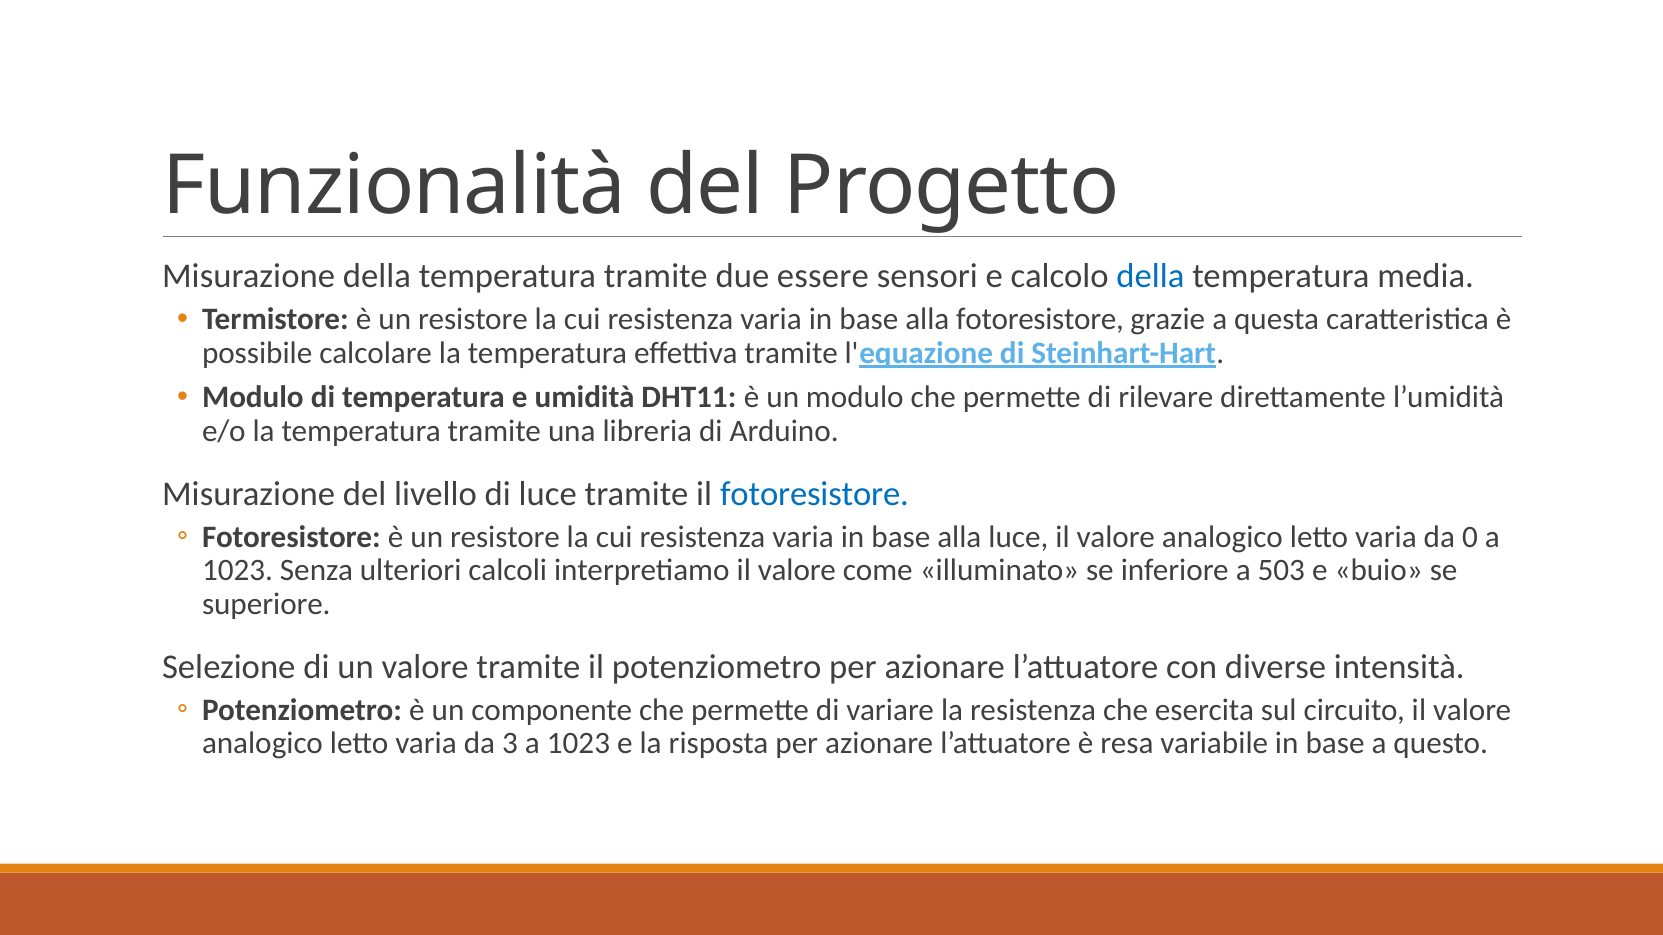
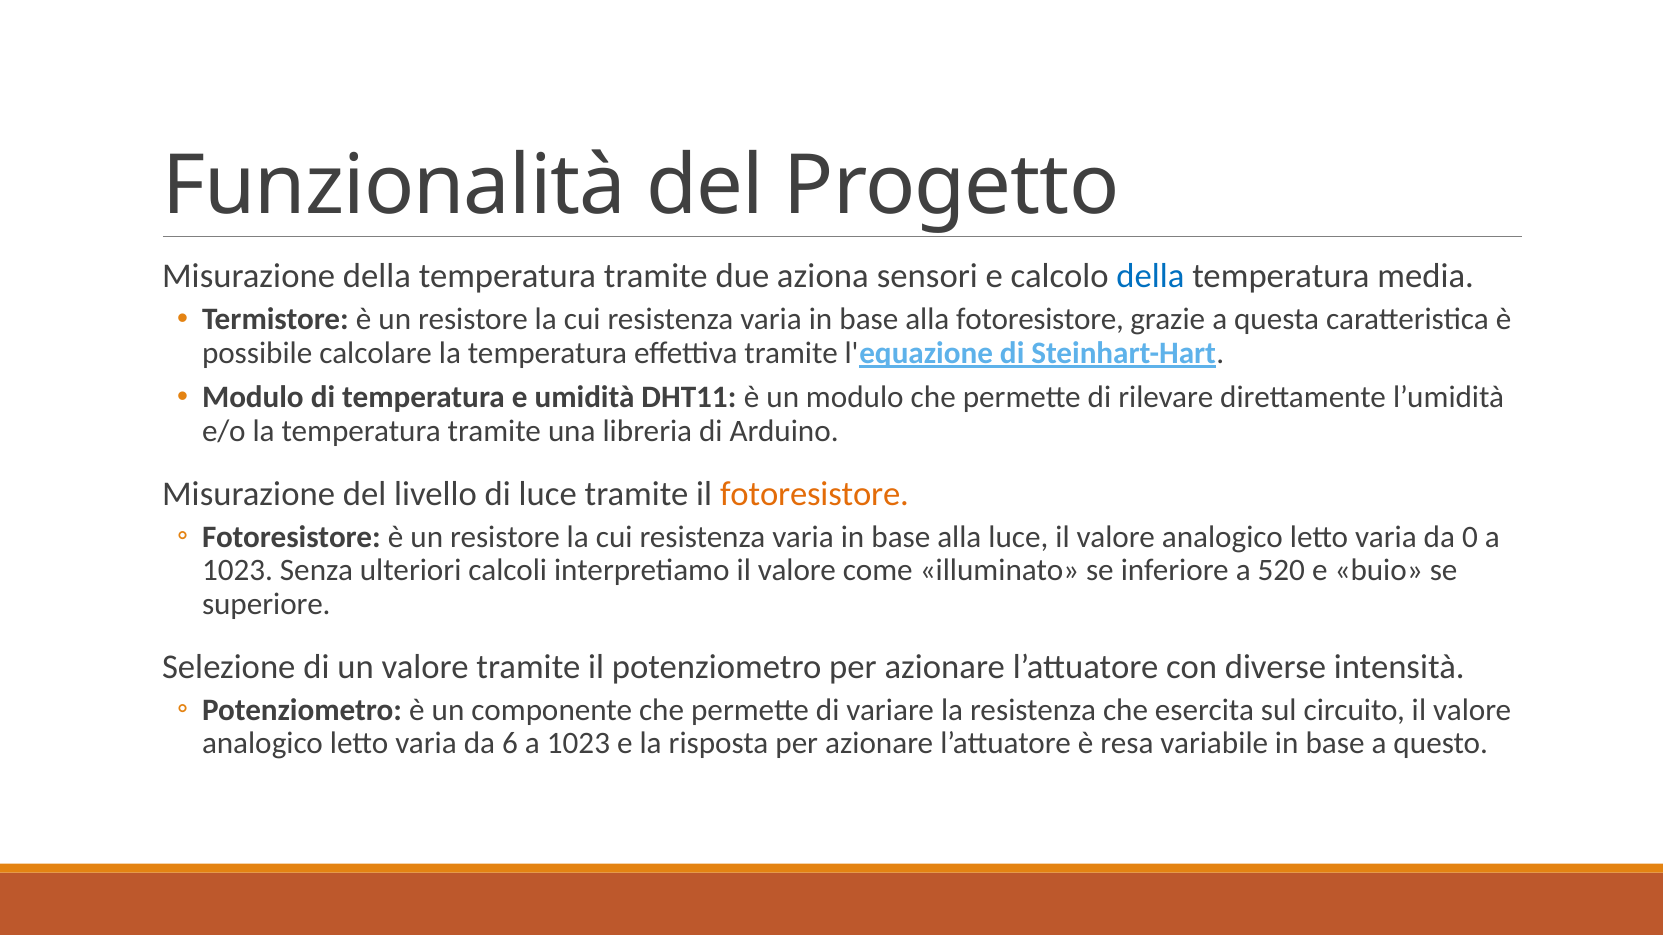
essere: essere -> aziona (823, 277)
fotoresistore colour: blue -> orange (814, 494)
503: 503 -> 520 (1281, 571)
3: 3 -> 6 (510, 744)
